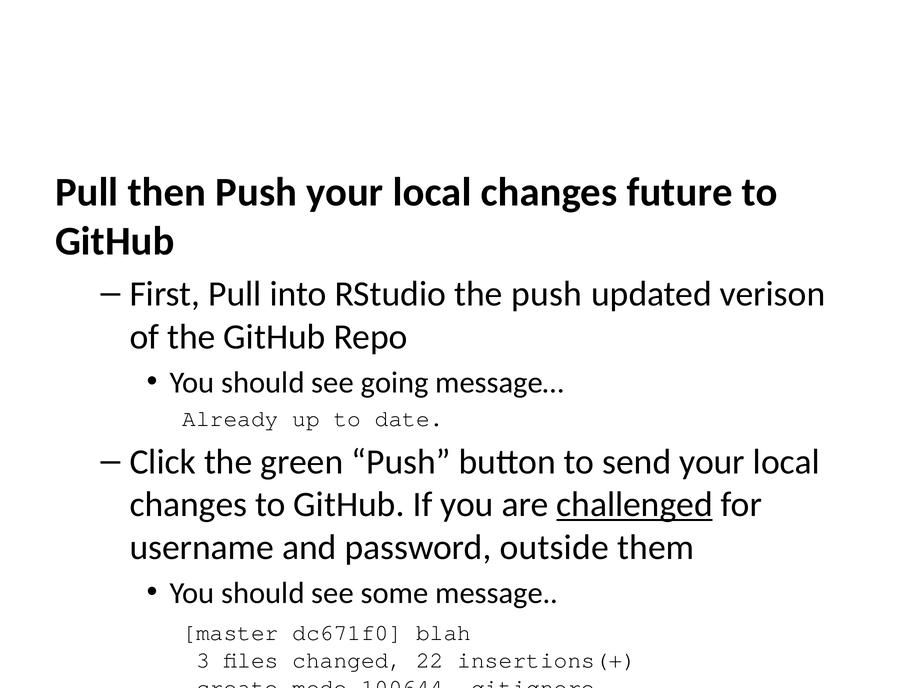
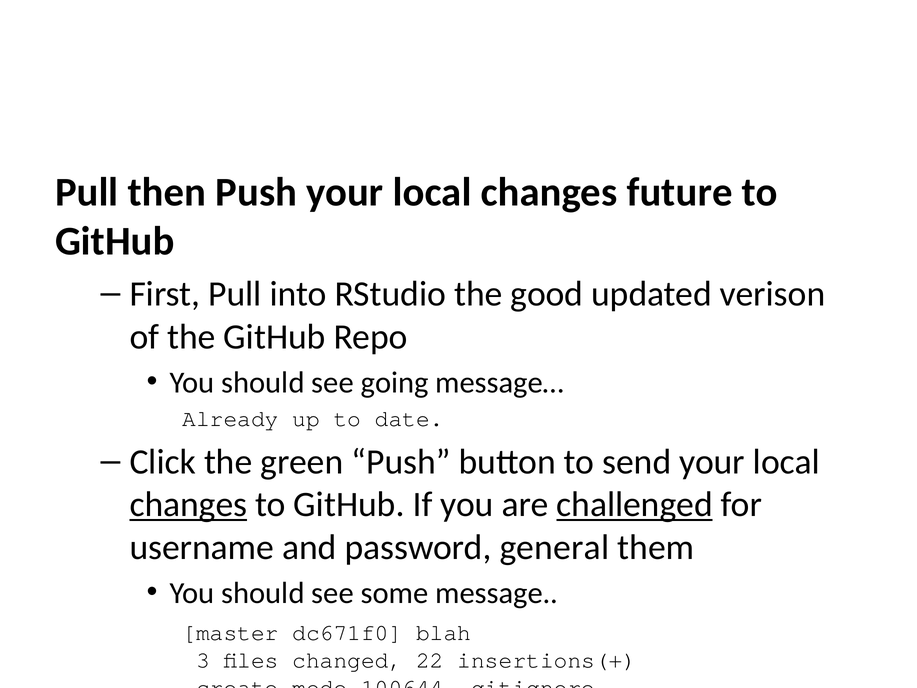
the push: push -> good (547, 294)
changes underline: none -> present (188, 504)
outside: outside -> general (554, 547)
